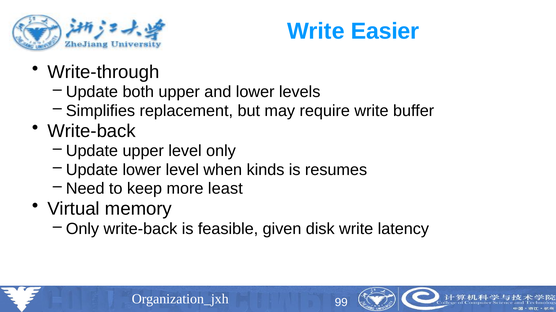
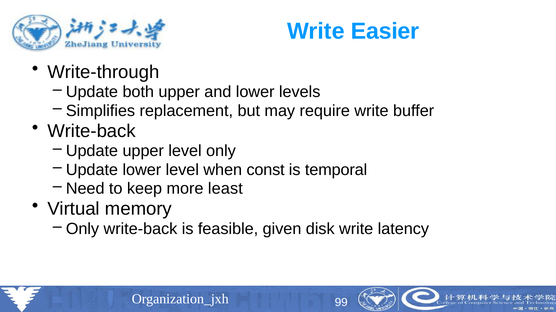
kinds: kinds -> const (266, 170)
resumes: resumes -> temporal (336, 170)
